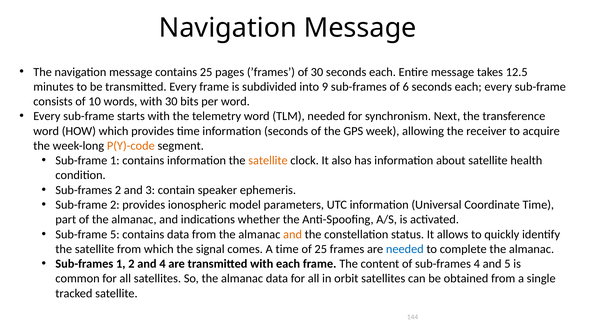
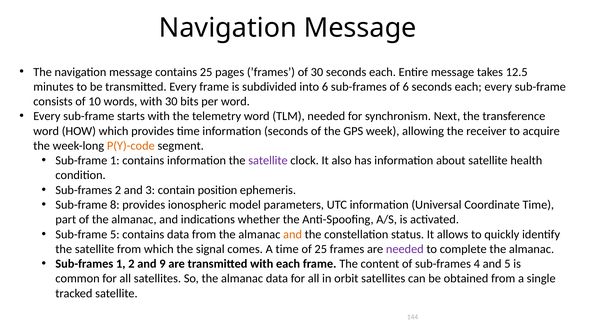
into 9: 9 -> 6 (325, 87)
satellite colour: orange -> purple (268, 160)
speaker: speaker -> position (217, 190)
Sub-frame 2: 2 -> 8 (115, 205)
needed colour: blue -> purple (405, 249)
and 4: 4 -> 9 (162, 264)
